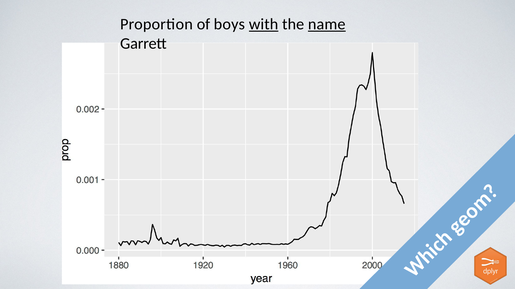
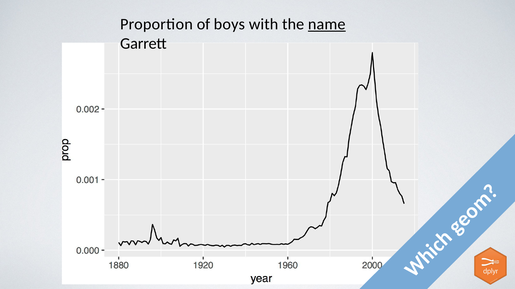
with underline: present -> none (264, 24)
